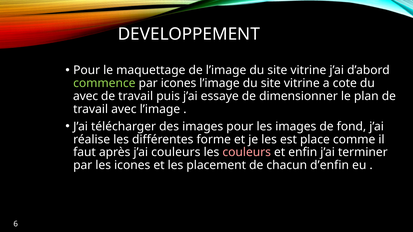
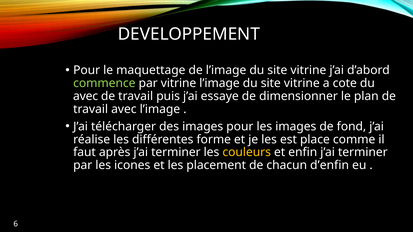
par icones: icones -> vitrine (179, 83)
après j’ai couleurs: couleurs -> terminer (176, 153)
couleurs colour: pink -> yellow (247, 153)
